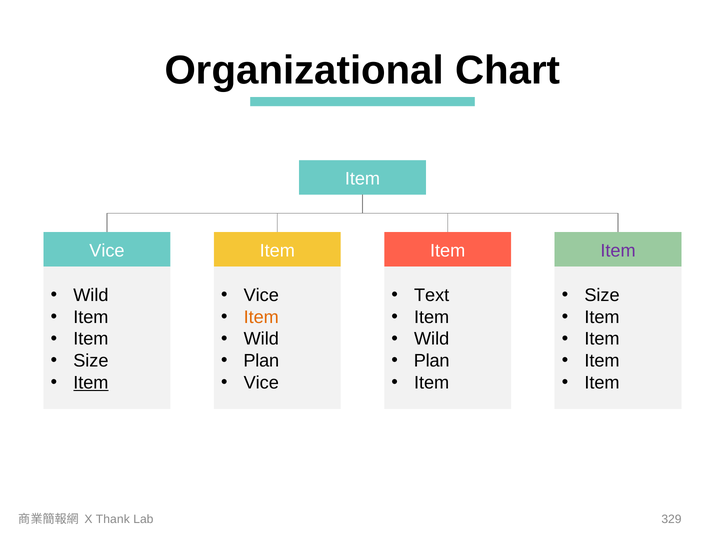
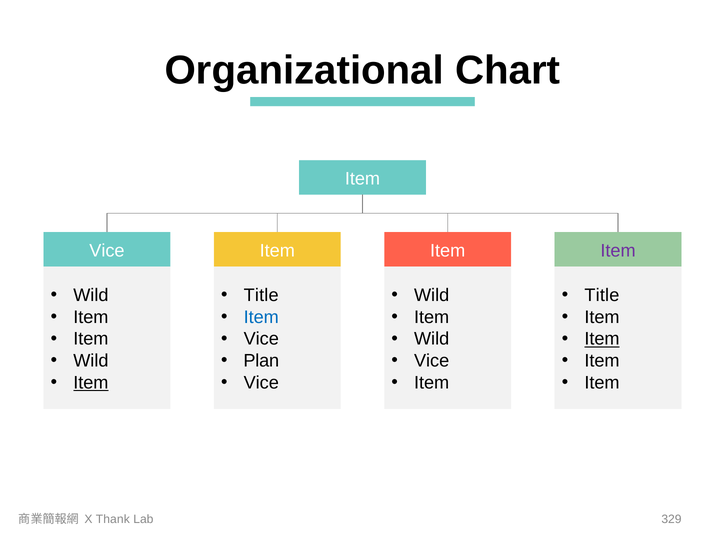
Vice: Vice -> Title (261, 295)
Text: Text -> Wild (432, 295)
Size: Size -> Title (602, 295)
Item colour: orange -> blue (261, 317)
Wild: Wild -> Vice (261, 339)
Item underline: none -> present (602, 339)
Size: Size -> Wild (91, 361)
Plan: Plan -> Vice (432, 361)
